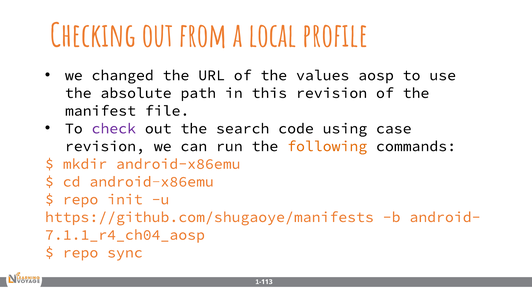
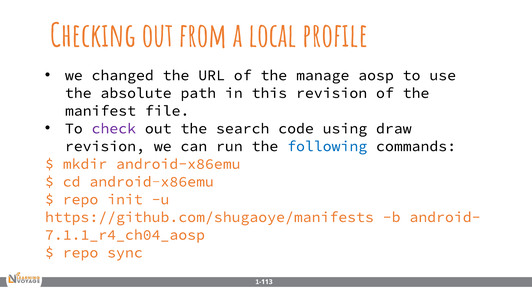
values: values -> manage (323, 75)
case: case -> draw (394, 129)
following colour: orange -> blue (327, 146)
